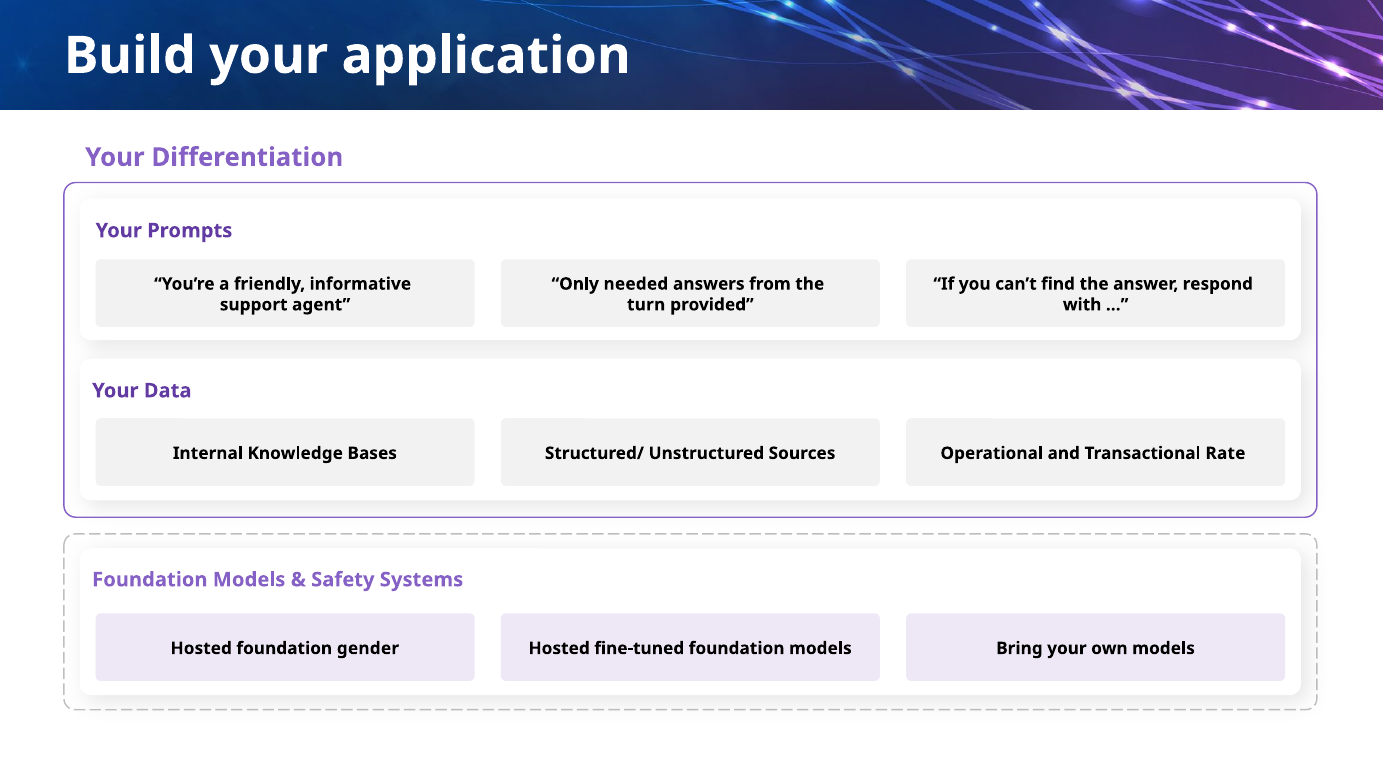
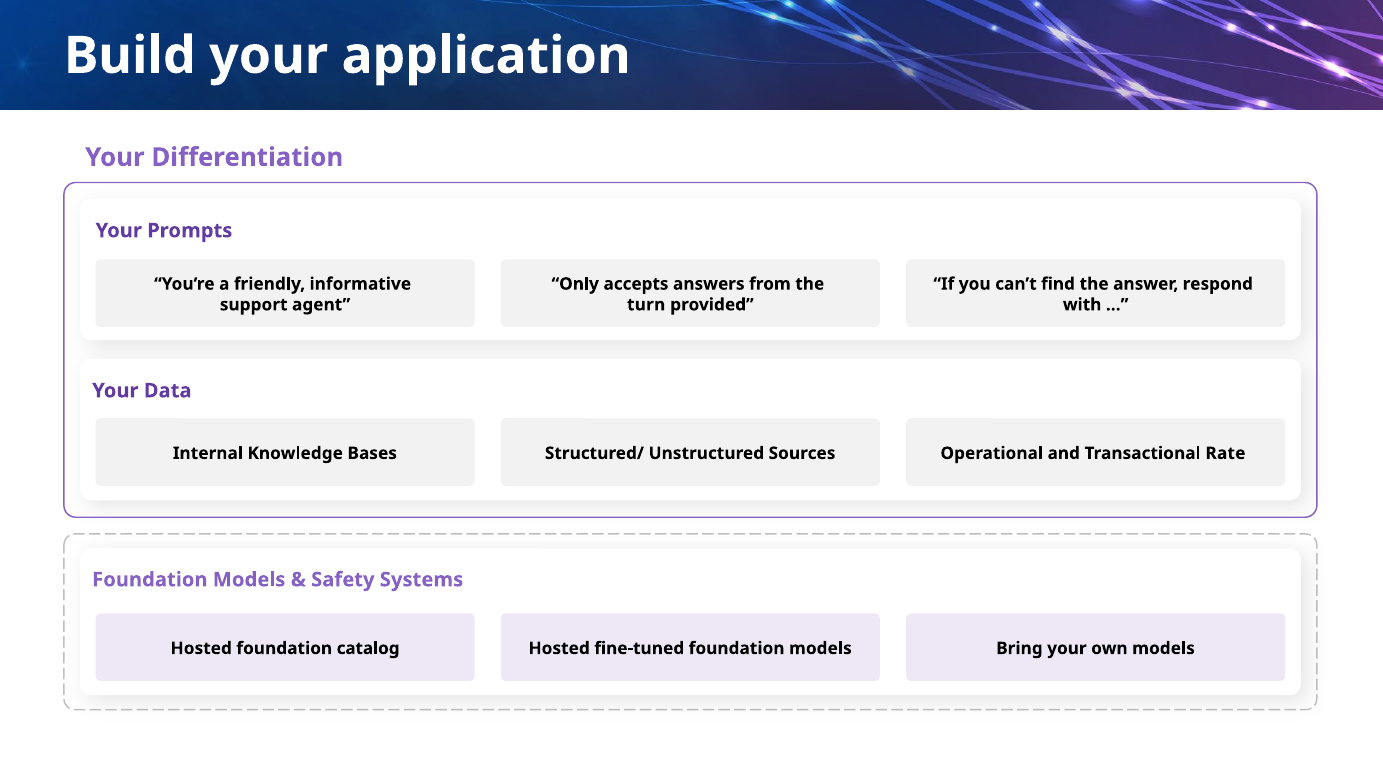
needed: needed -> accepts (636, 284)
gender: gender -> catalog (368, 648)
